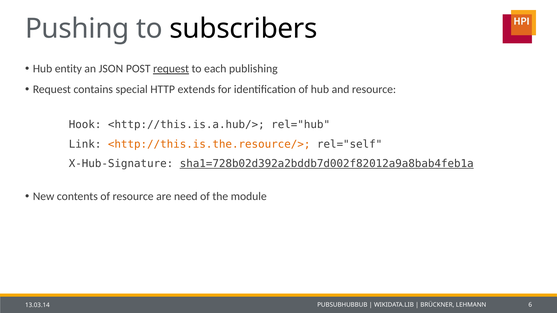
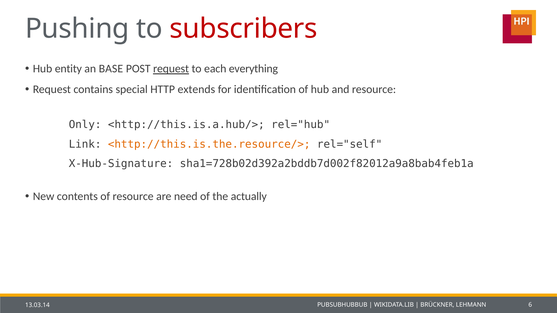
subscribers colour: black -> red (244, 29)
JSON: JSON -> BASE (111, 69)
publishing: publishing -> everything (253, 69)
Hook: Hook -> Only (85, 125)
sha1=728b02d392a2bddb7d002f82012a9a8bab4feb1a underline: present -> none (327, 164)
module: module -> actually (249, 197)
